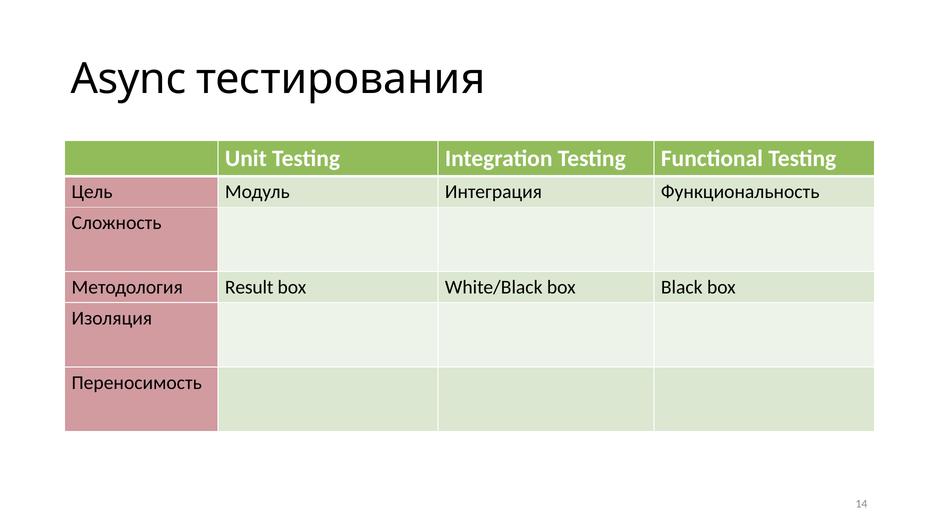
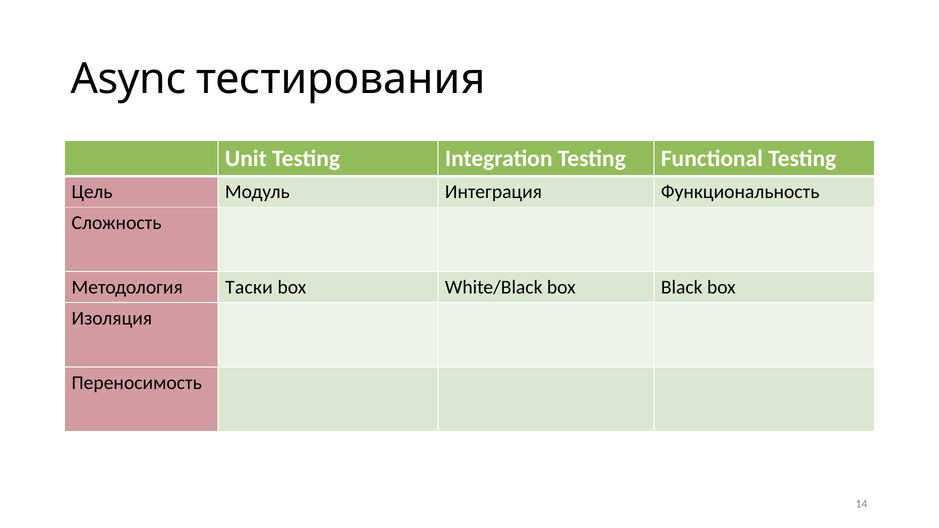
Result: Result -> Таски (249, 287)
